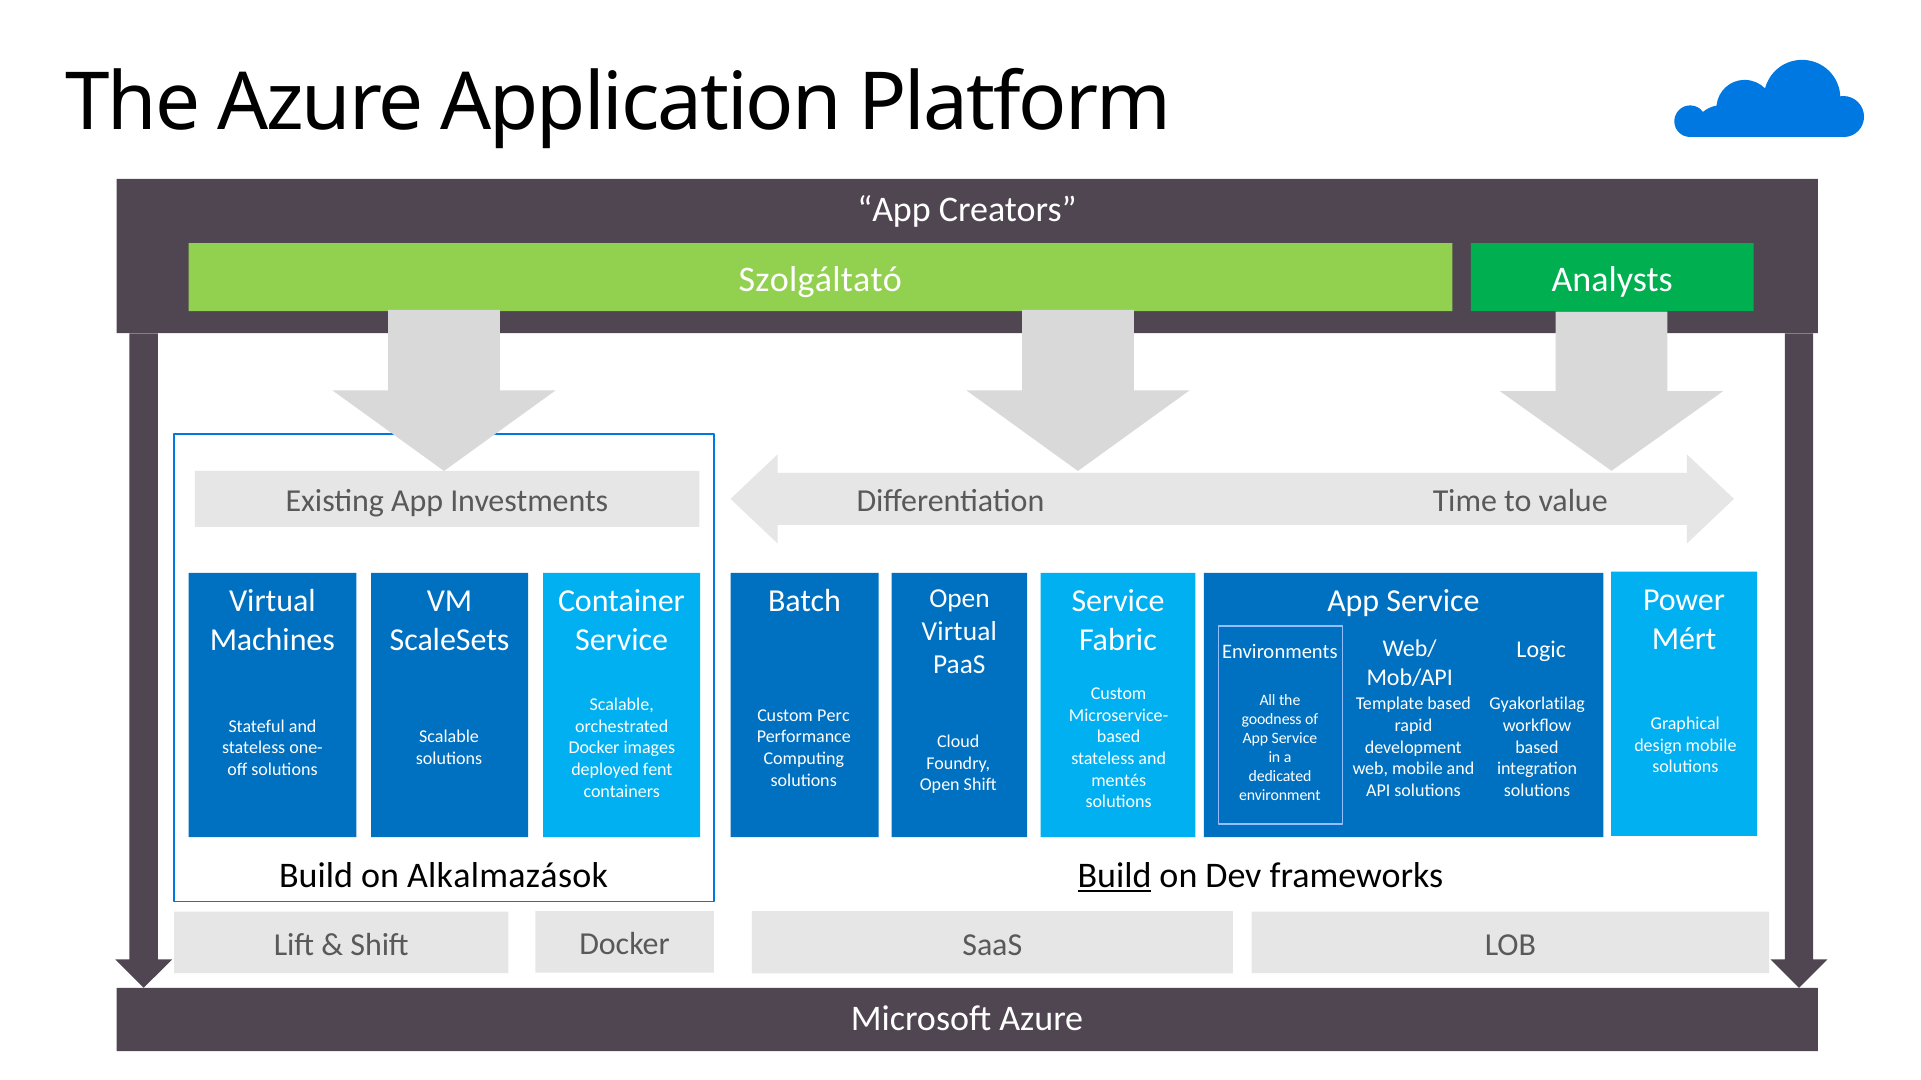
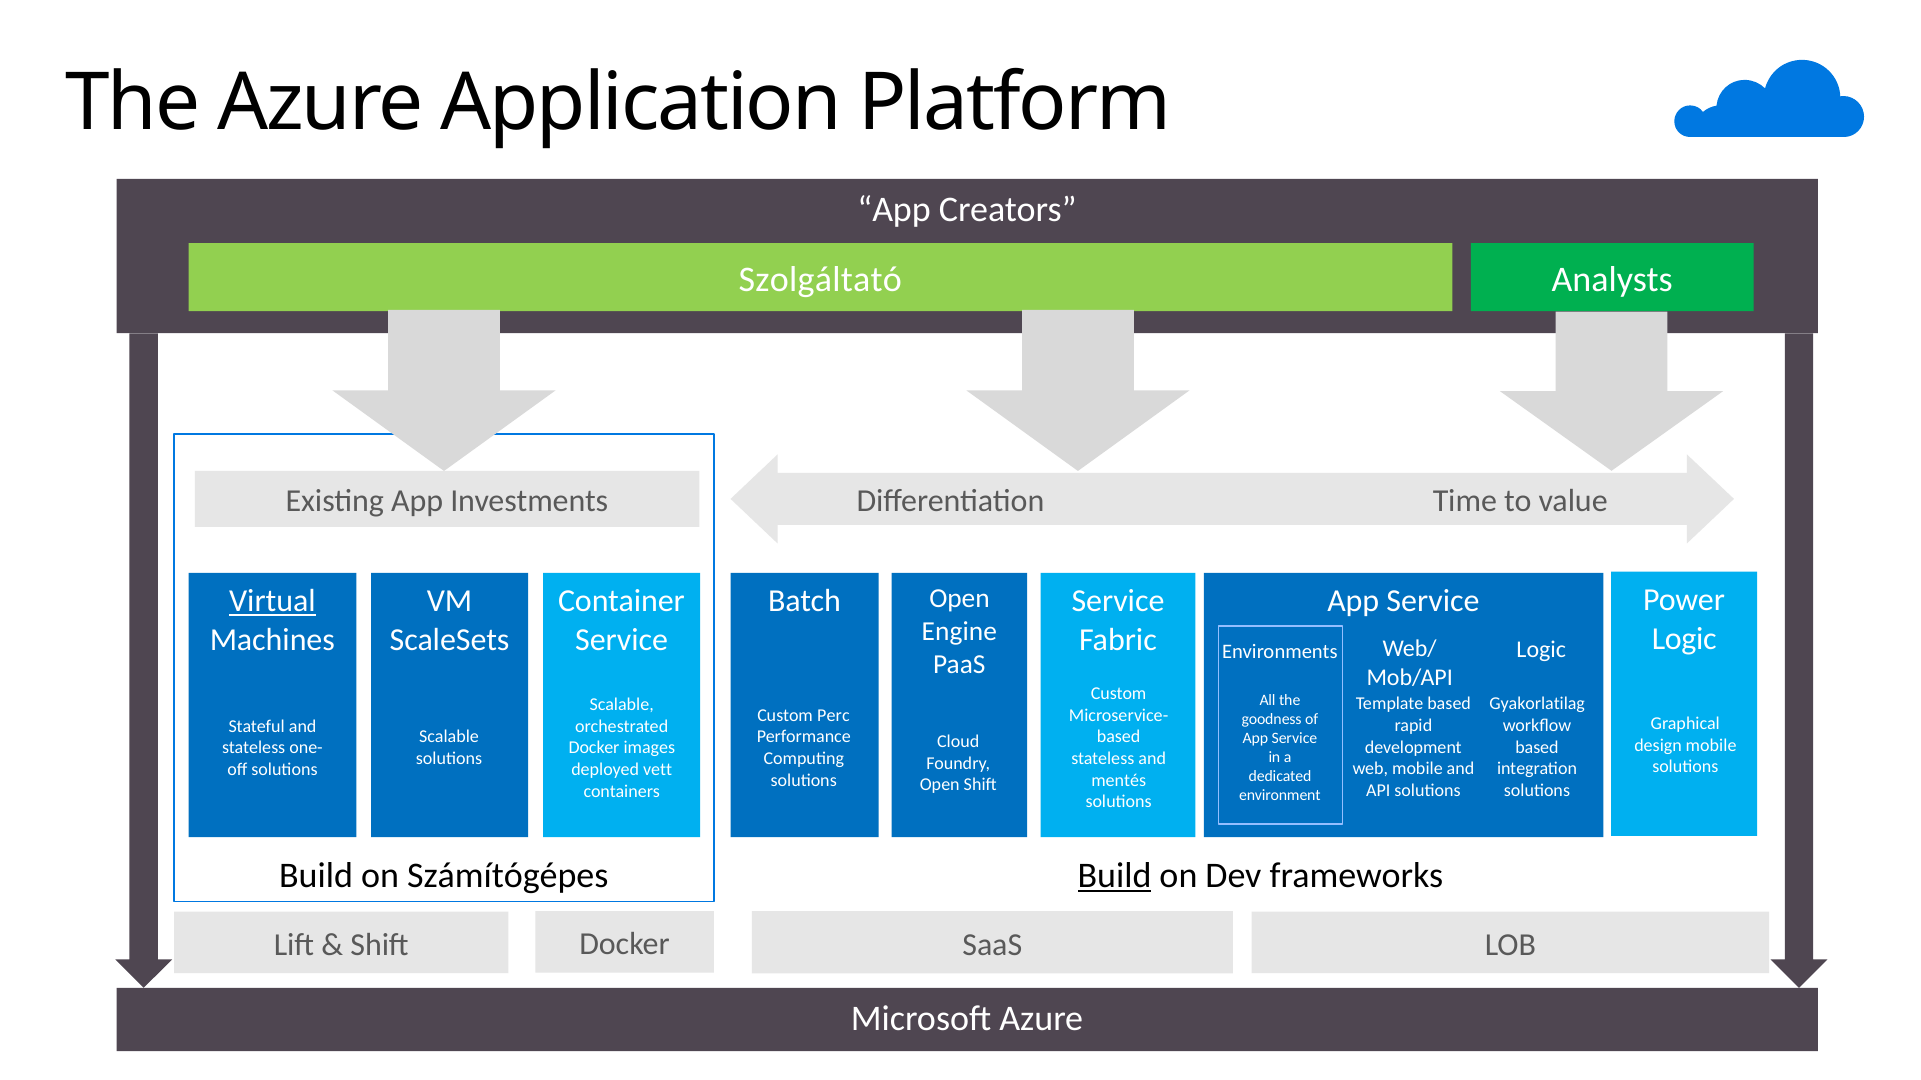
Virtual underline: none -> present (272, 602)
Virtual: Virtual -> Engine (959, 632)
Mért: Mért -> Logic (1684, 639)
fent: fent -> vett (658, 770)
Alkalmazások: Alkalmazások -> Számítógépes (508, 876)
